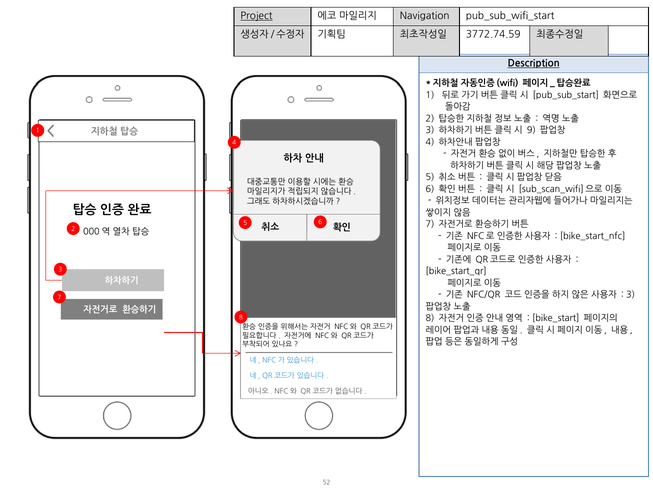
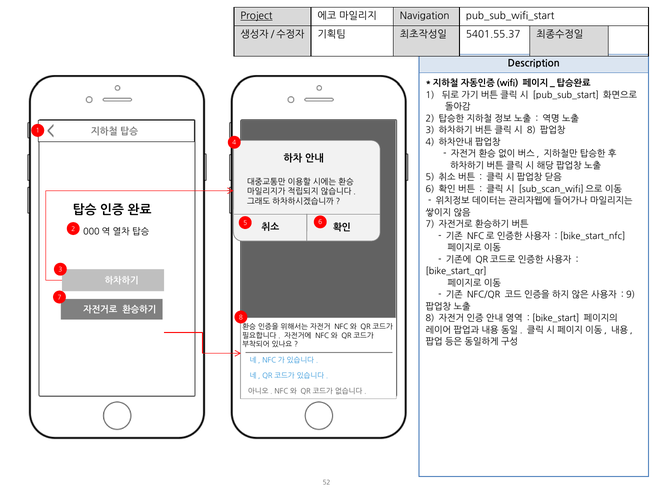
3772.74.59: 3772.74.59 -> 5401.55.37 (493, 34)
Description underline: present -> none (534, 64)
9: 9 -> 8 (531, 130)
3: 3 -> 9 (631, 295)
